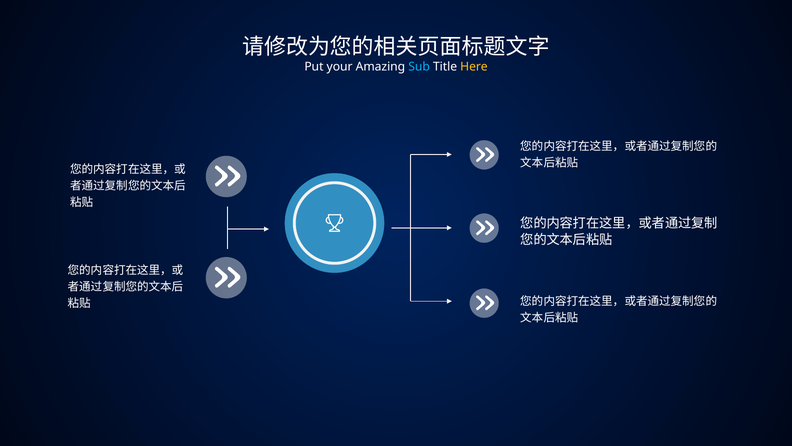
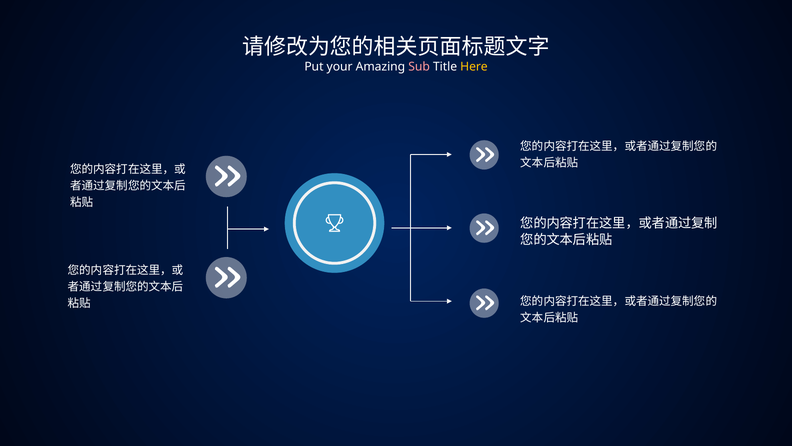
Sub colour: light blue -> pink (419, 66)
